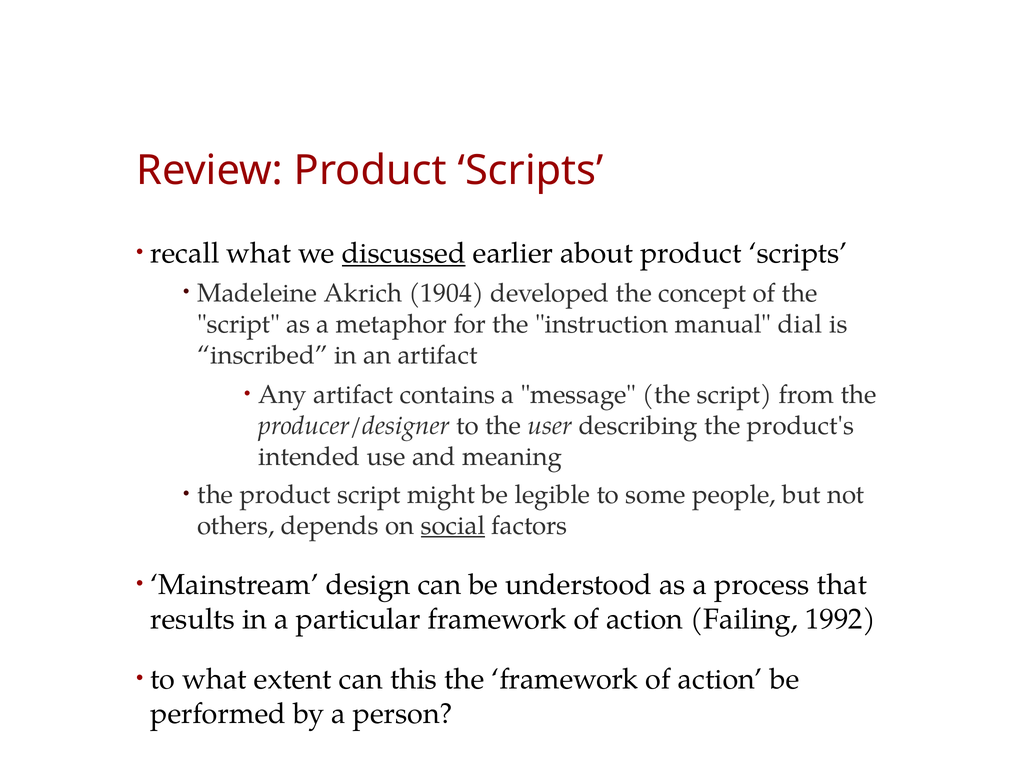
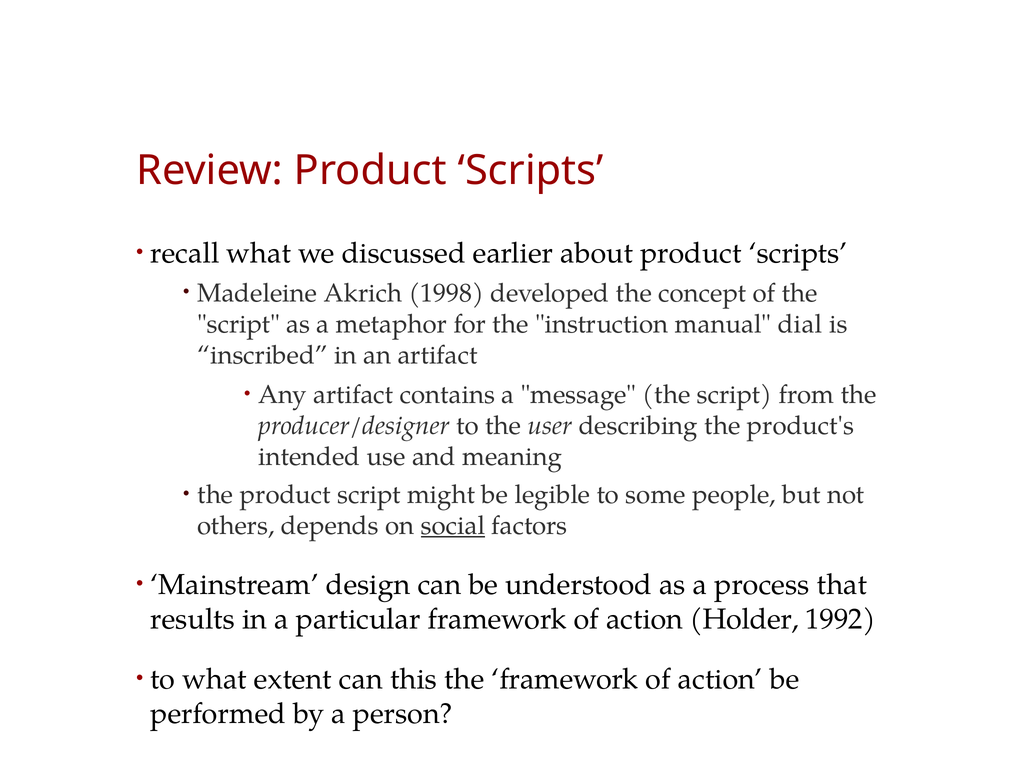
discussed underline: present -> none (404, 253)
1904: 1904 -> 1998 (446, 293)
Failing: Failing -> Holder (744, 619)
